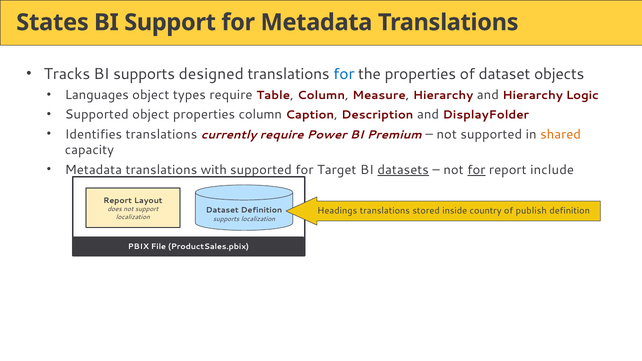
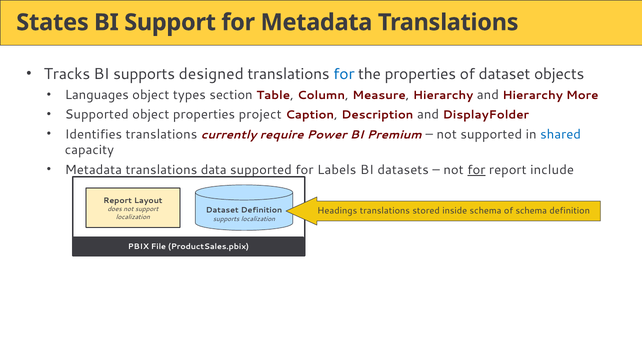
types require: require -> section (231, 95)
Logic: Logic -> More (582, 95)
properties column: column -> project (260, 115)
shared colour: orange -> blue (561, 134)
with: with -> data (214, 170)
Target: Target -> Labels (337, 170)
datasets underline: present -> none (403, 170)
inside country: country -> schema (486, 211)
of publish: publish -> schema (531, 211)
